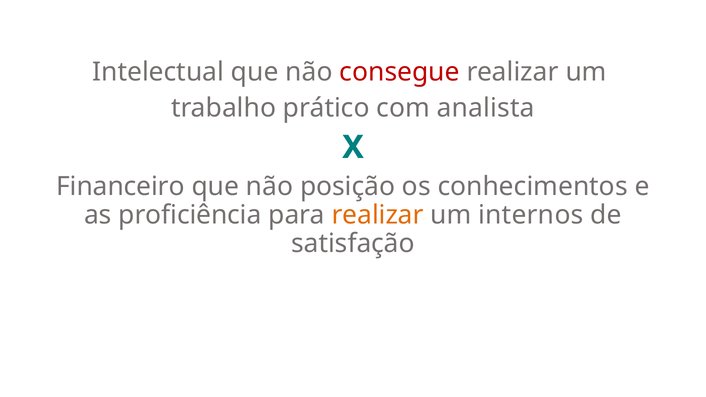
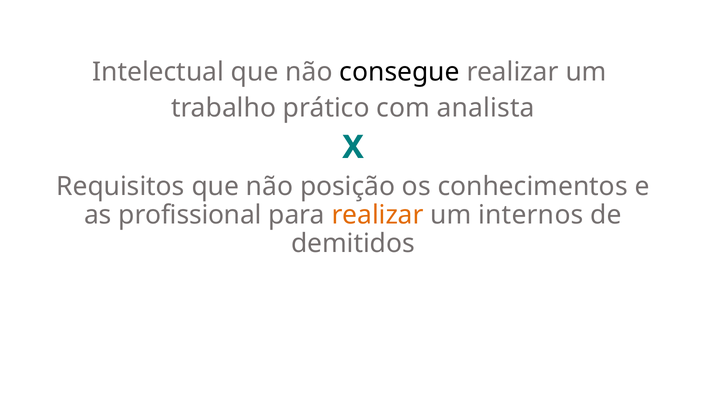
consegue colour: red -> black (400, 72)
Financeiro: Financeiro -> Requisitos (120, 186)
proficiência: proficiência -> profissional (190, 215)
satisfação: satisfação -> demitidos (353, 244)
